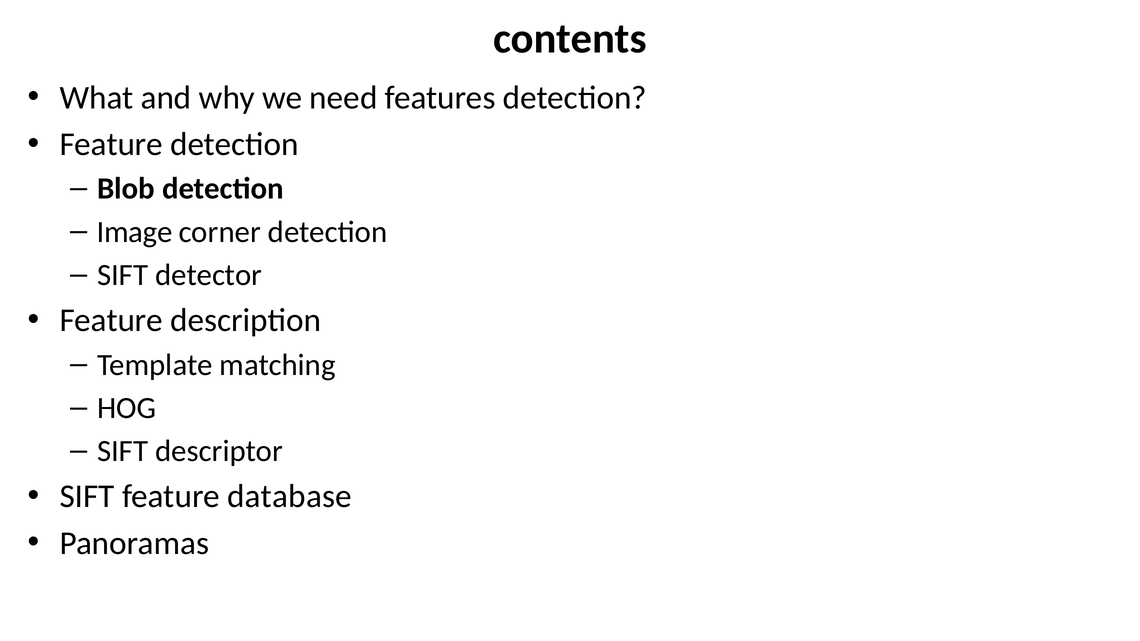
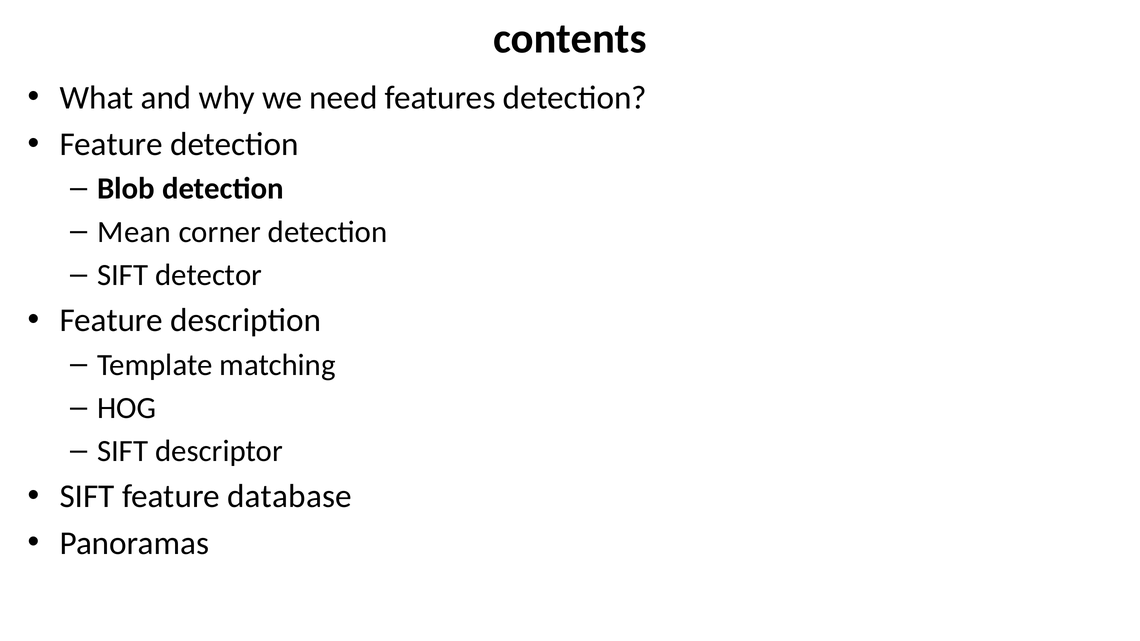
Image: Image -> Mean (134, 232)
